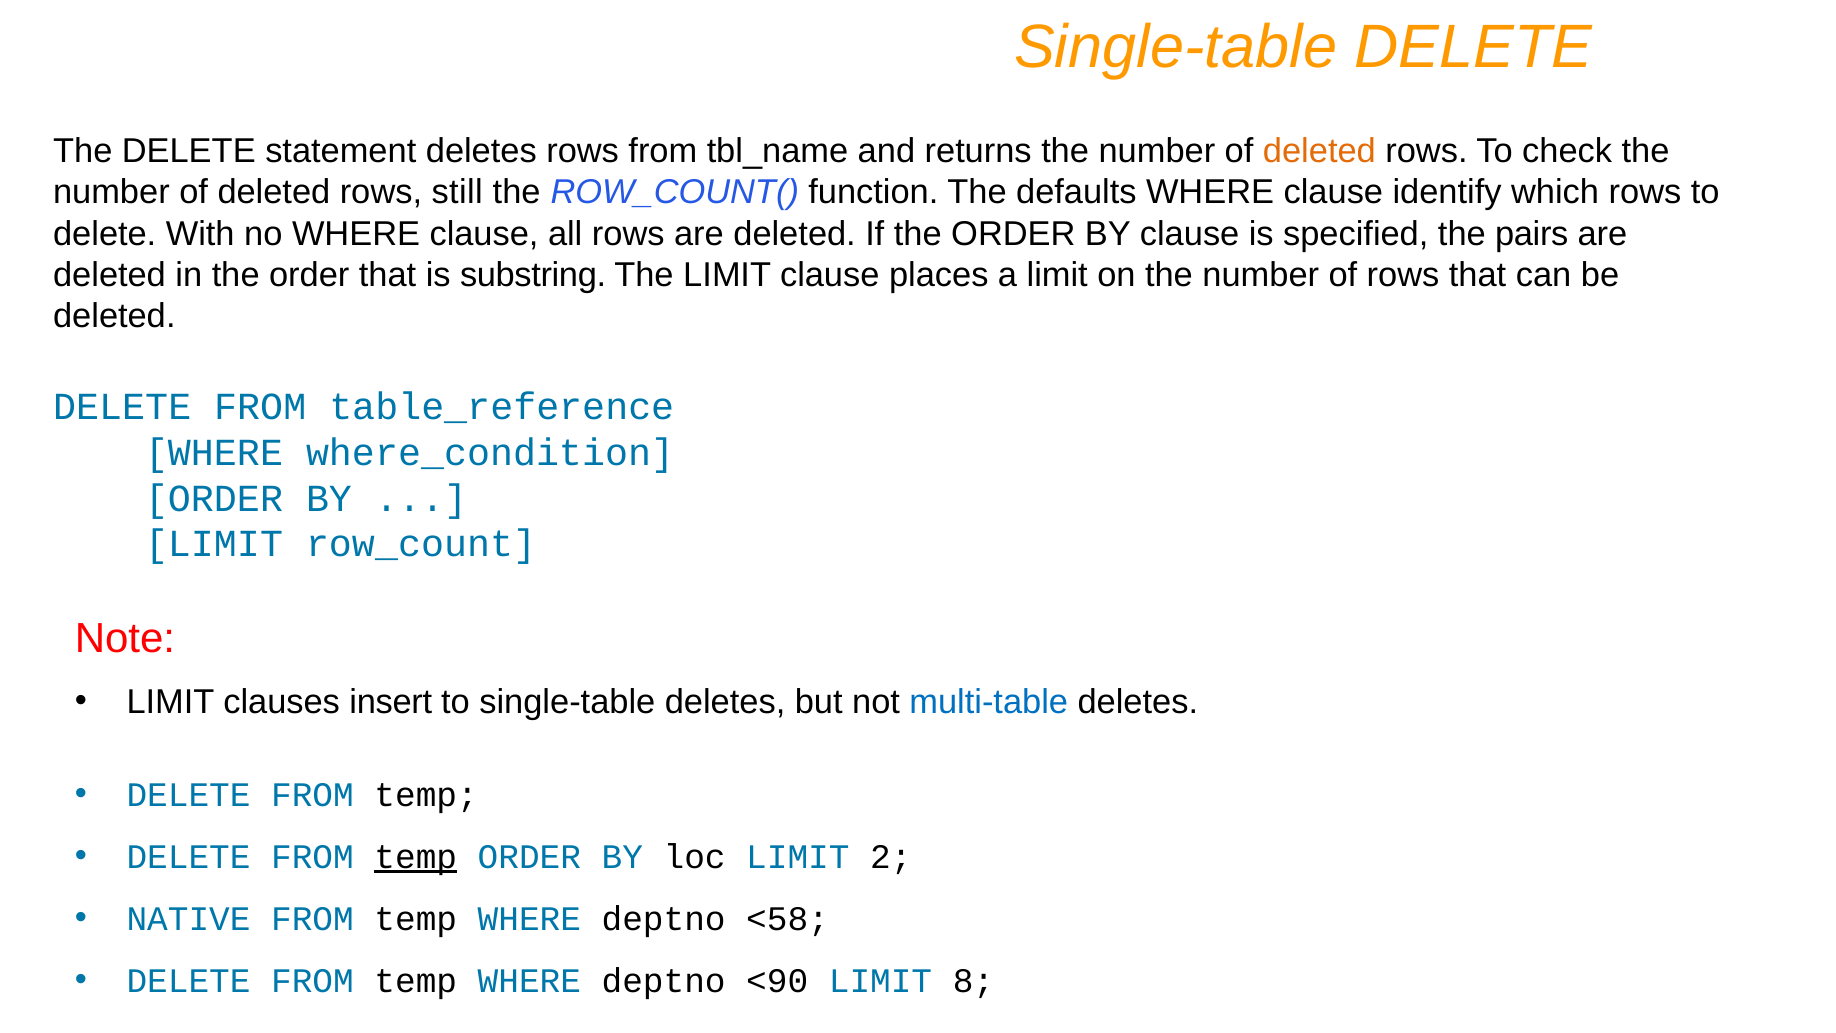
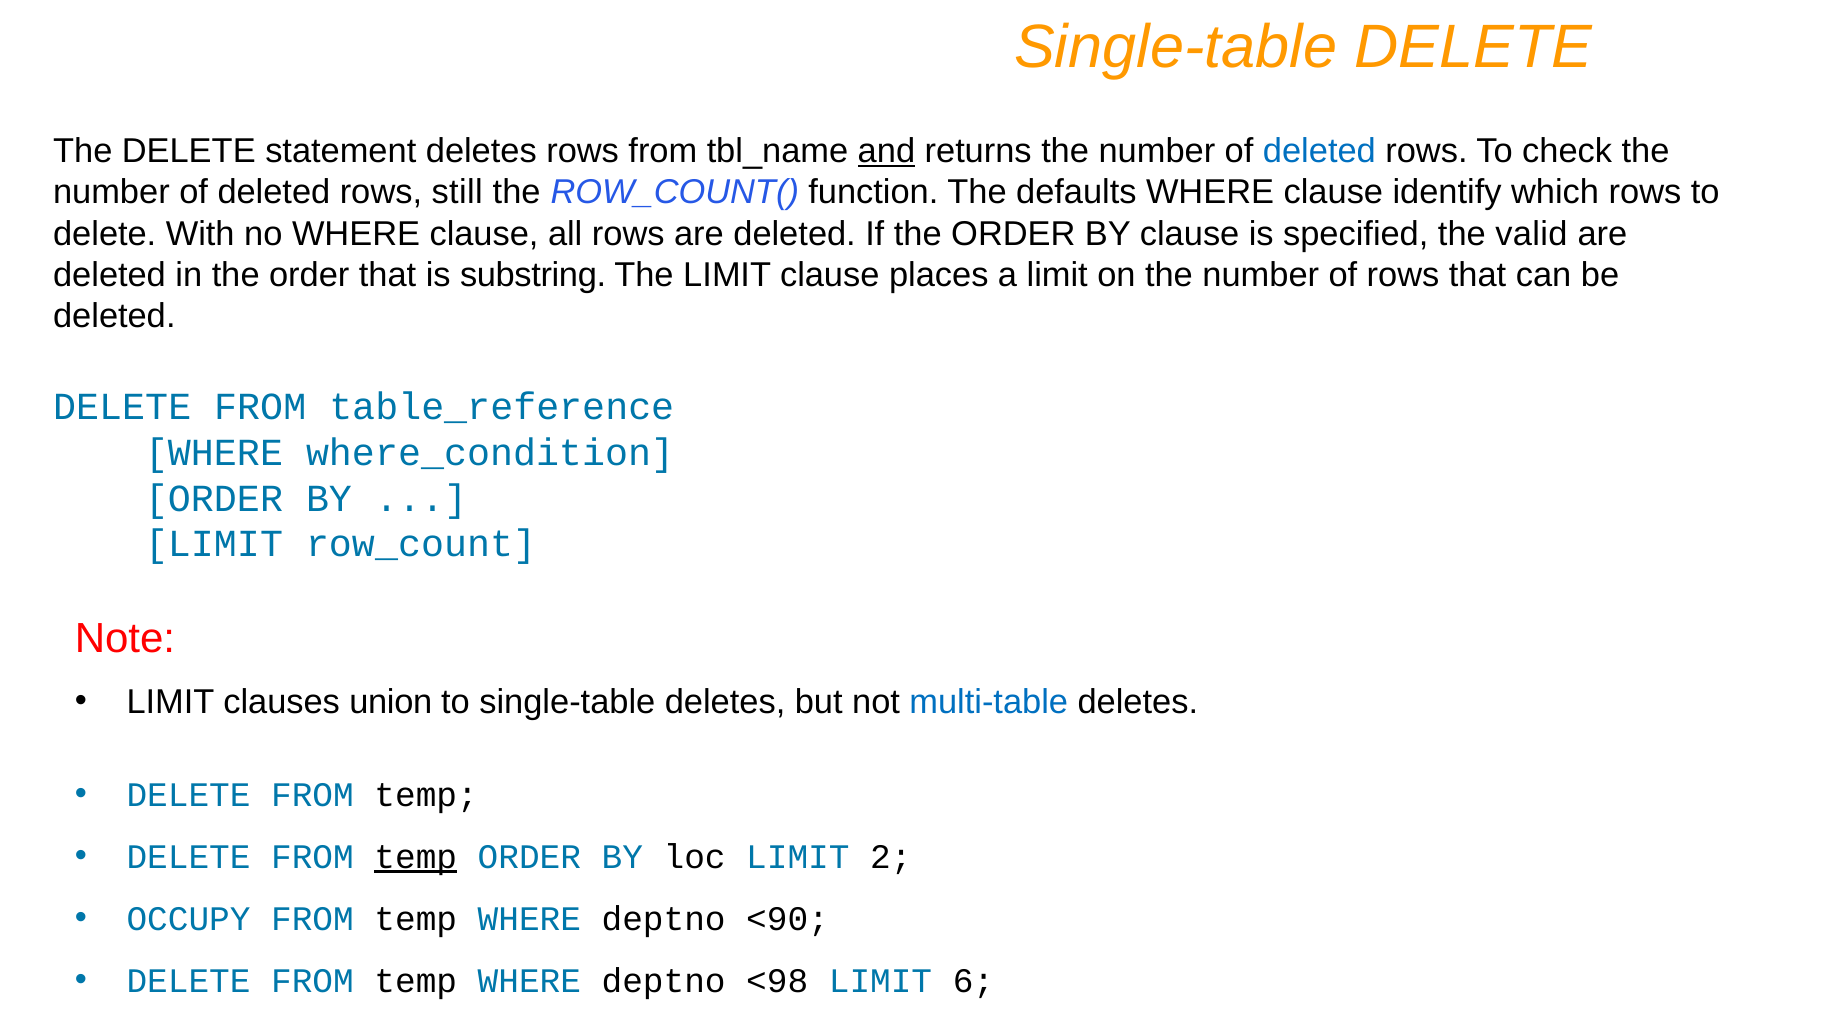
and underline: none -> present (886, 151)
deleted colour: orange -> blue (1319, 151)
pairs: pairs -> valid (1531, 234)
insert: insert -> union (391, 702)
NATIVE: NATIVE -> OCCUPY (189, 918)
<58: <58 -> <90 (788, 918)
<90: <90 -> <98 (777, 980)
8: 8 -> 6 (973, 980)
